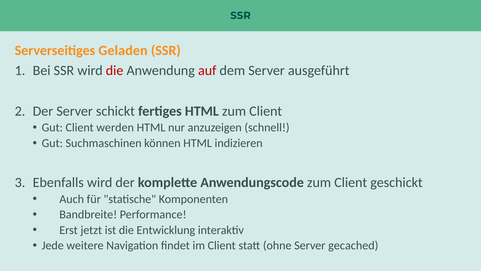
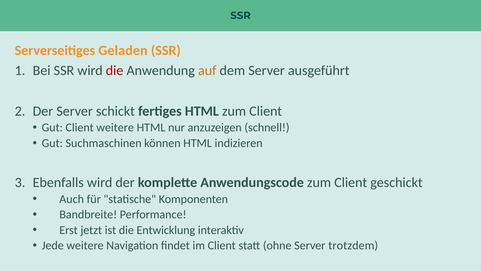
auf colour: red -> orange (207, 71)
Client werden: werden -> weitere (115, 127)
gecached: gecached -> trotzdem (353, 245)
